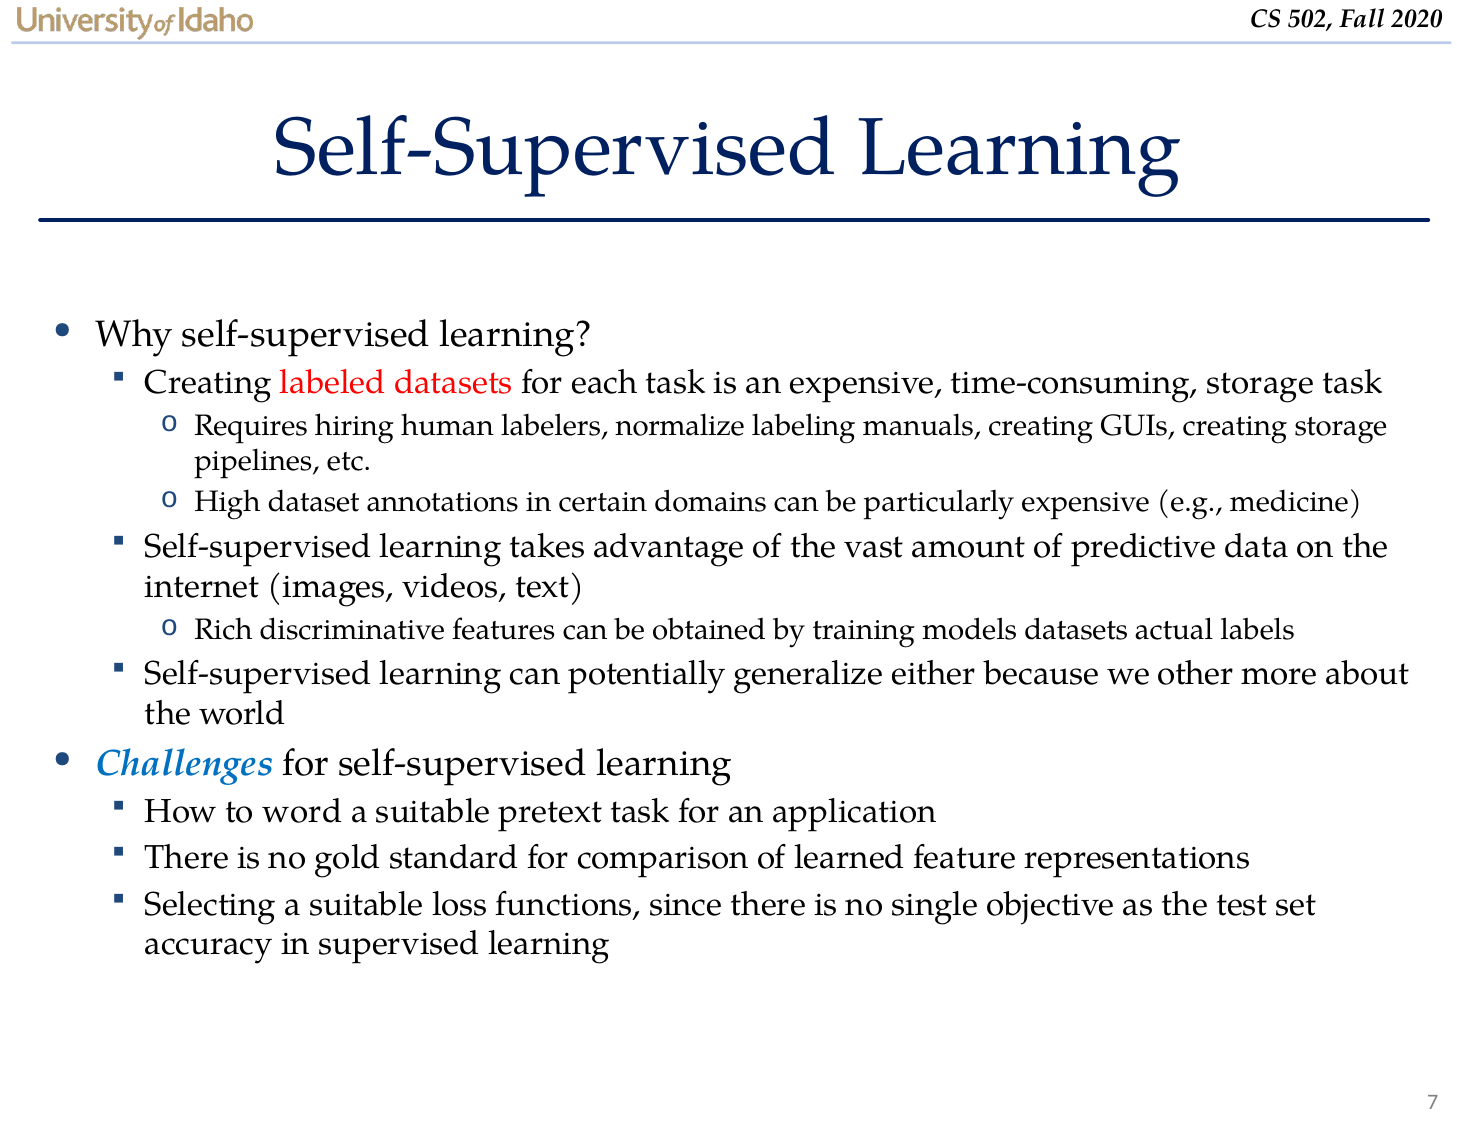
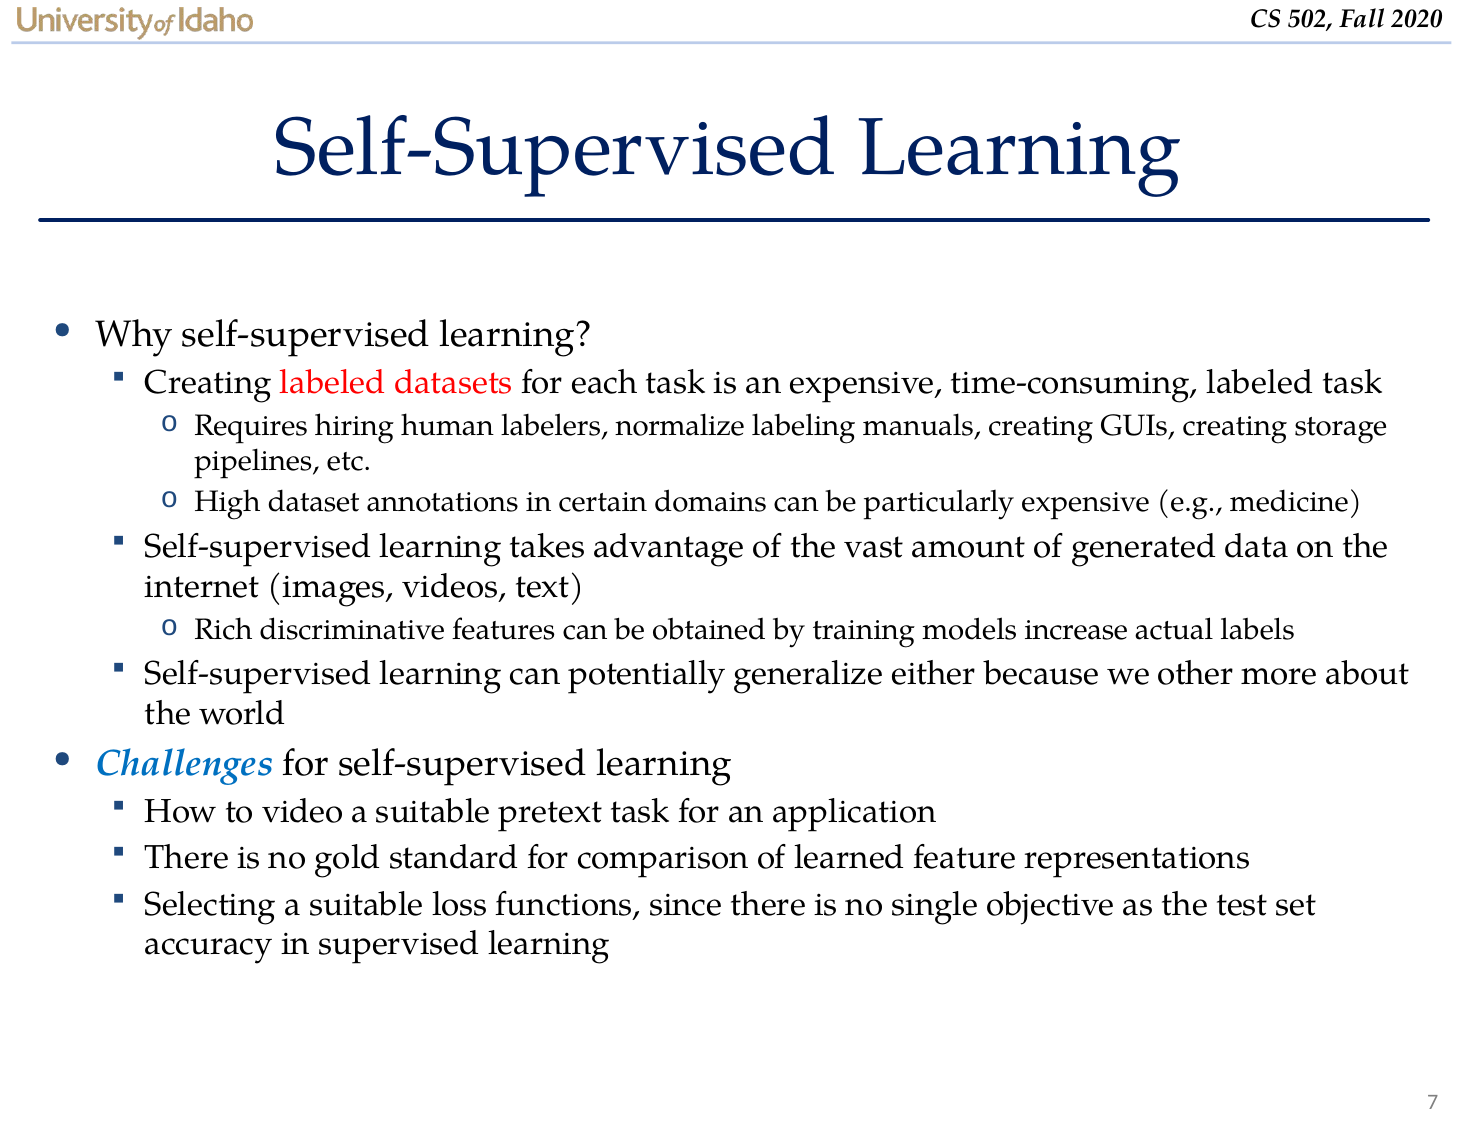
time-consuming storage: storage -> labeled (1260, 382)
predictive: predictive -> generated (1144, 547)
models datasets: datasets -> increase (1076, 629)
word: word -> video (303, 811)
